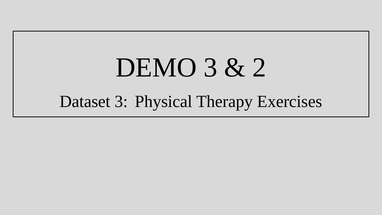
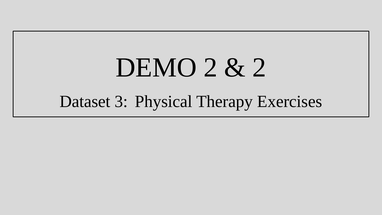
DEMO 3: 3 -> 2 (210, 67)
